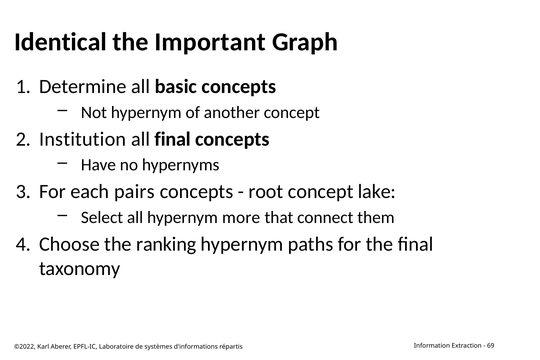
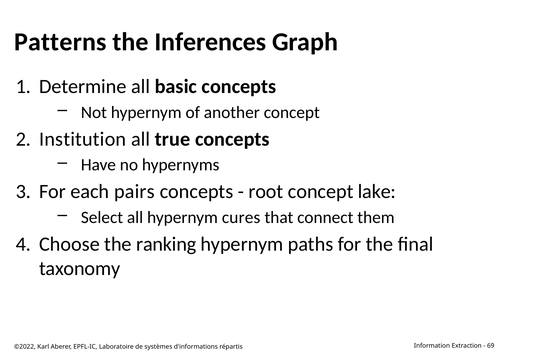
Identical: Identical -> Patterns (60, 42)
Important: Important -> Inferences (210, 42)
all final: final -> true (173, 139)
more: more -> cures (241, 217)
